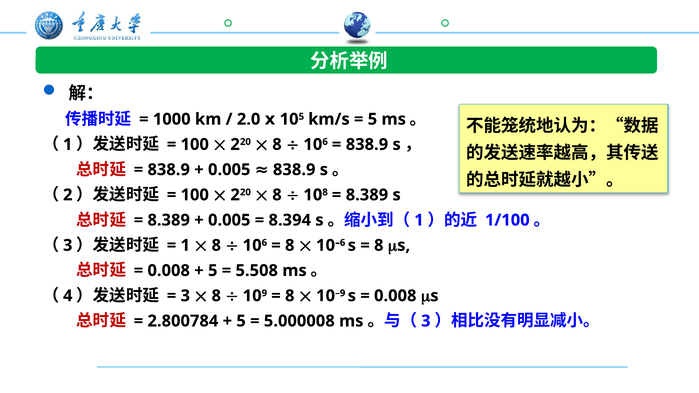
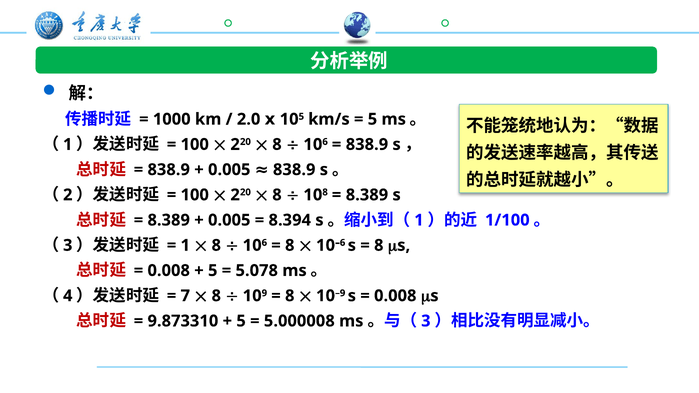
5.508: 5.508 -> 5.078 (257, 271)
3: 3 -> 7 (185, 296)
2.800784: 2.800784 -> 9.873310 (183, 321)
